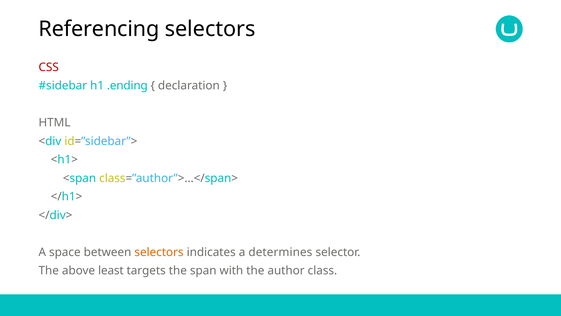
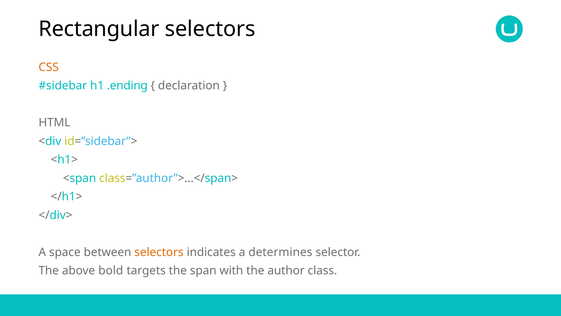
Referencing: Referencing -> Rectangular (99, 29)
CSS colour: red -> orange (49, 67)
least: least -> bold (111, 270)
